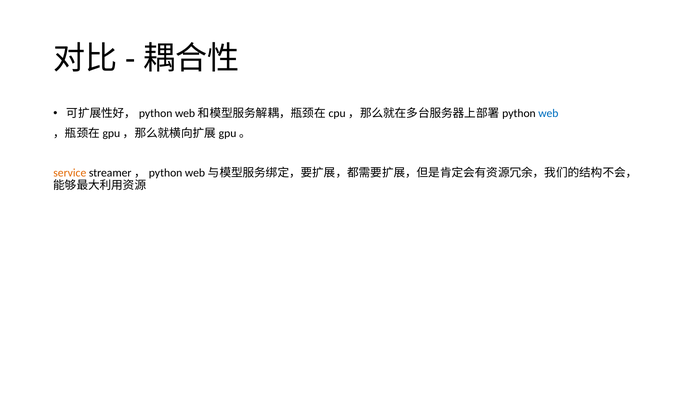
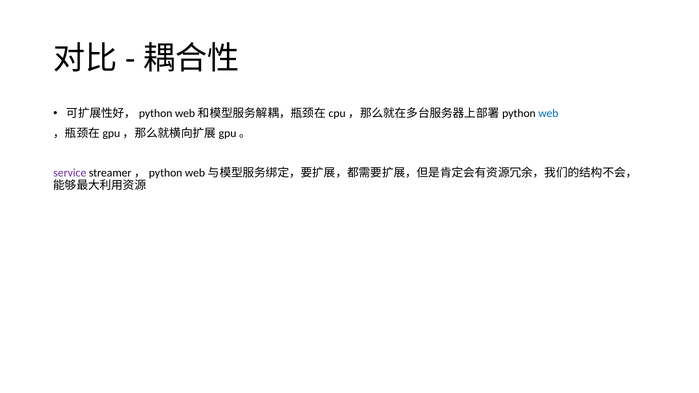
service colour: orange -> purple (70, 173)
